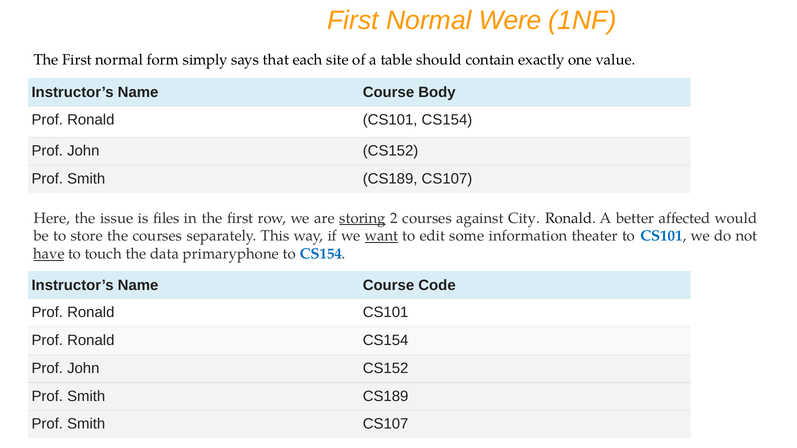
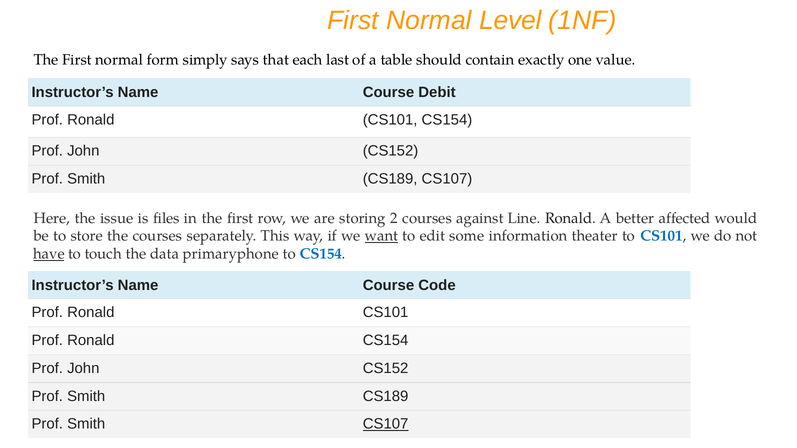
Were: Were -> Level (510, 21)
site: site -> last (338, 60)
Body: Body -> Debit (437, 92)
storing underline: present -> none (363, 218)
City: City -> Line (524, 218)
CS107 underline: none -> present (386, 424)
